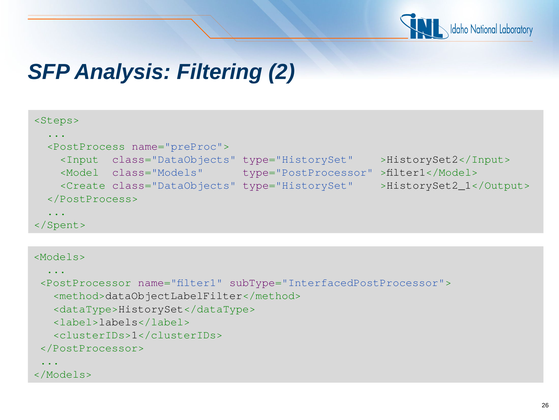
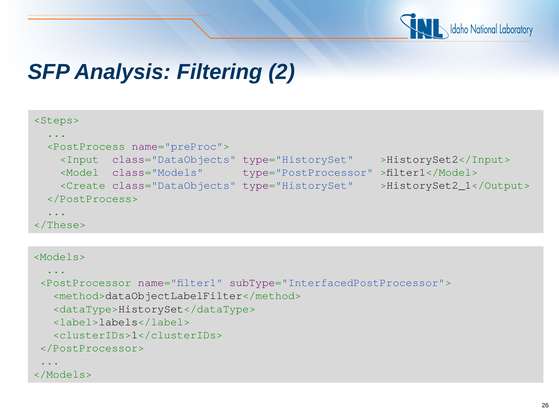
</Spent>: </Spent> -> </These> (60, 224)
